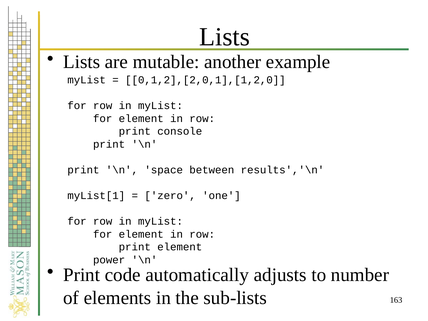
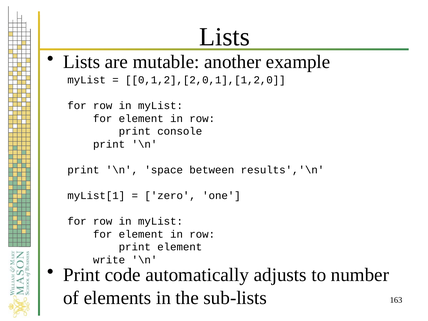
power: power -> write (109, 260)
